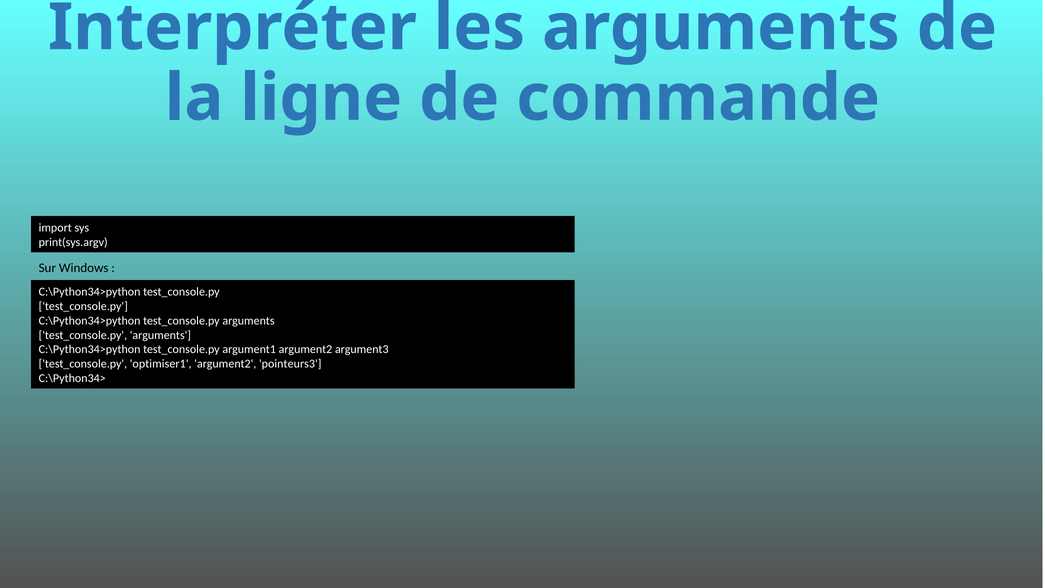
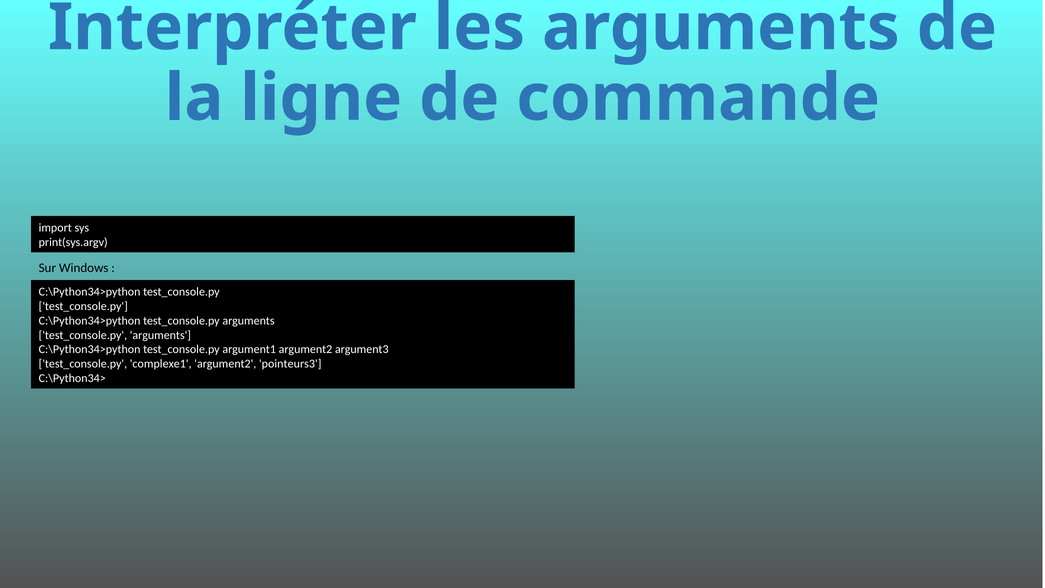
optimiser1: optimiser1 -> complexe1 (161, 364)
